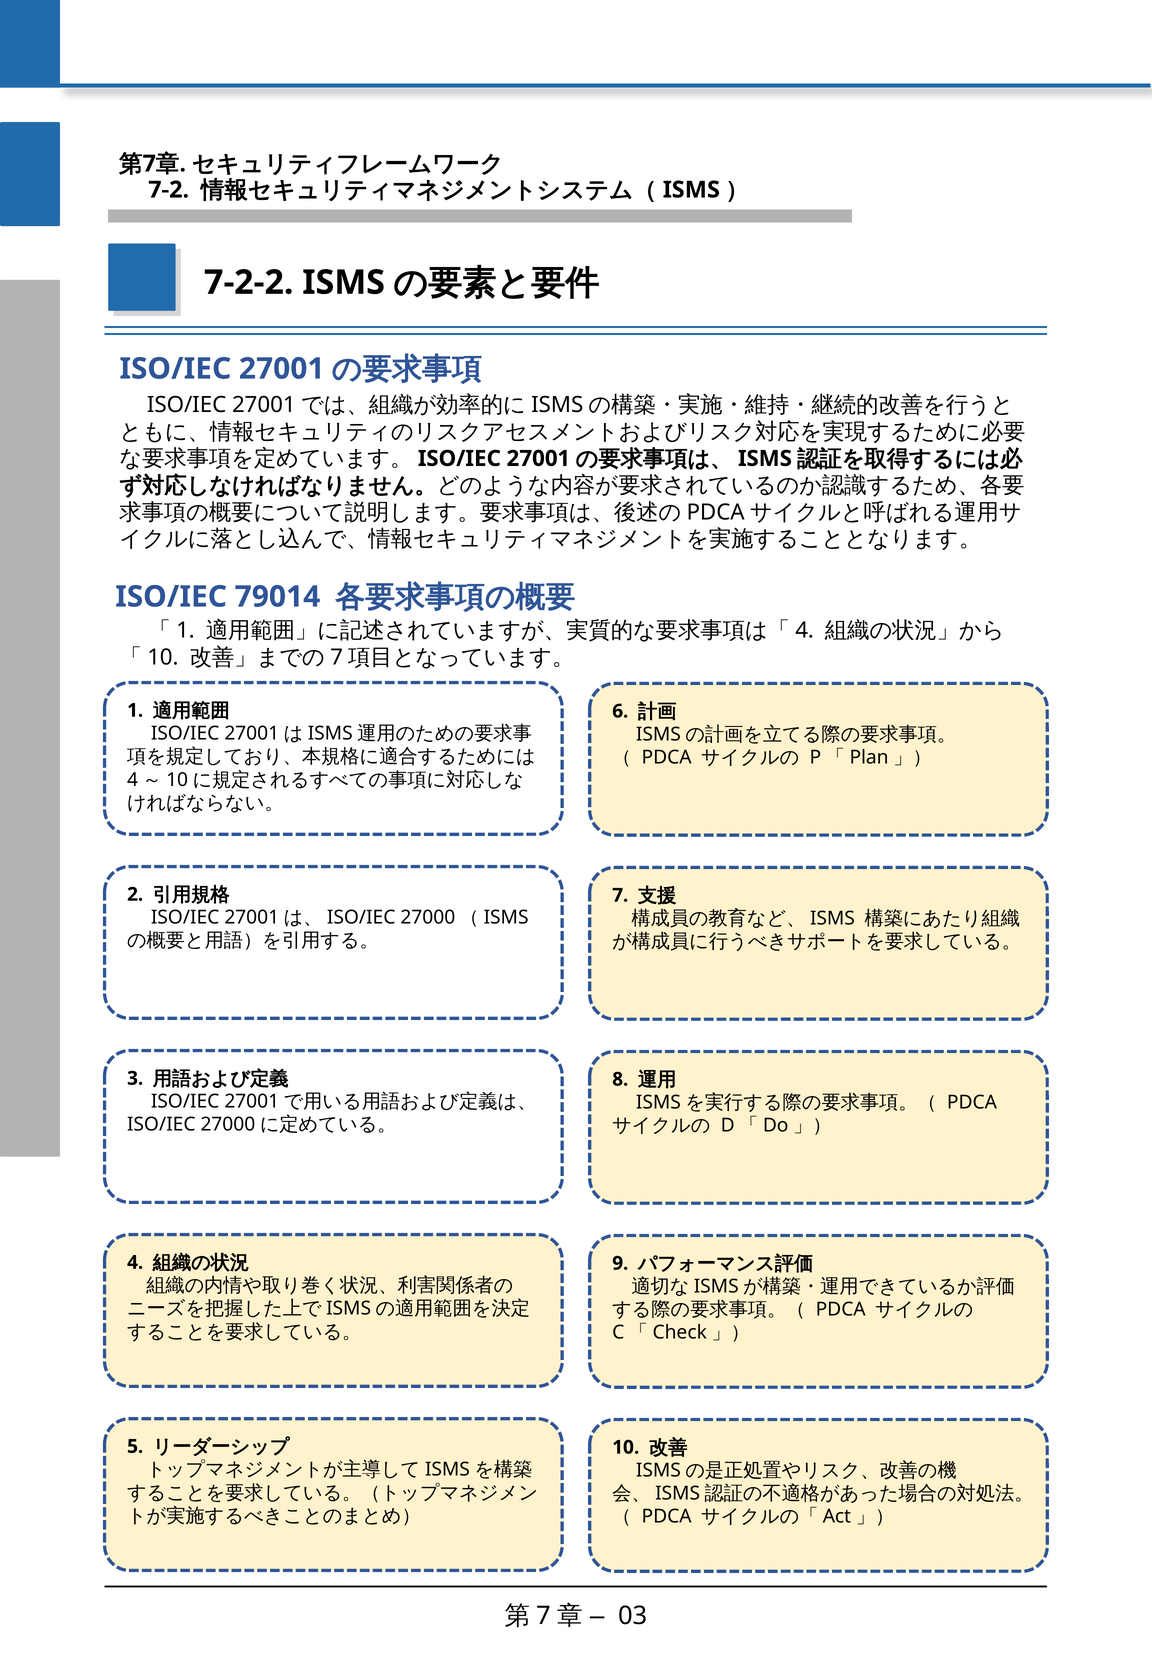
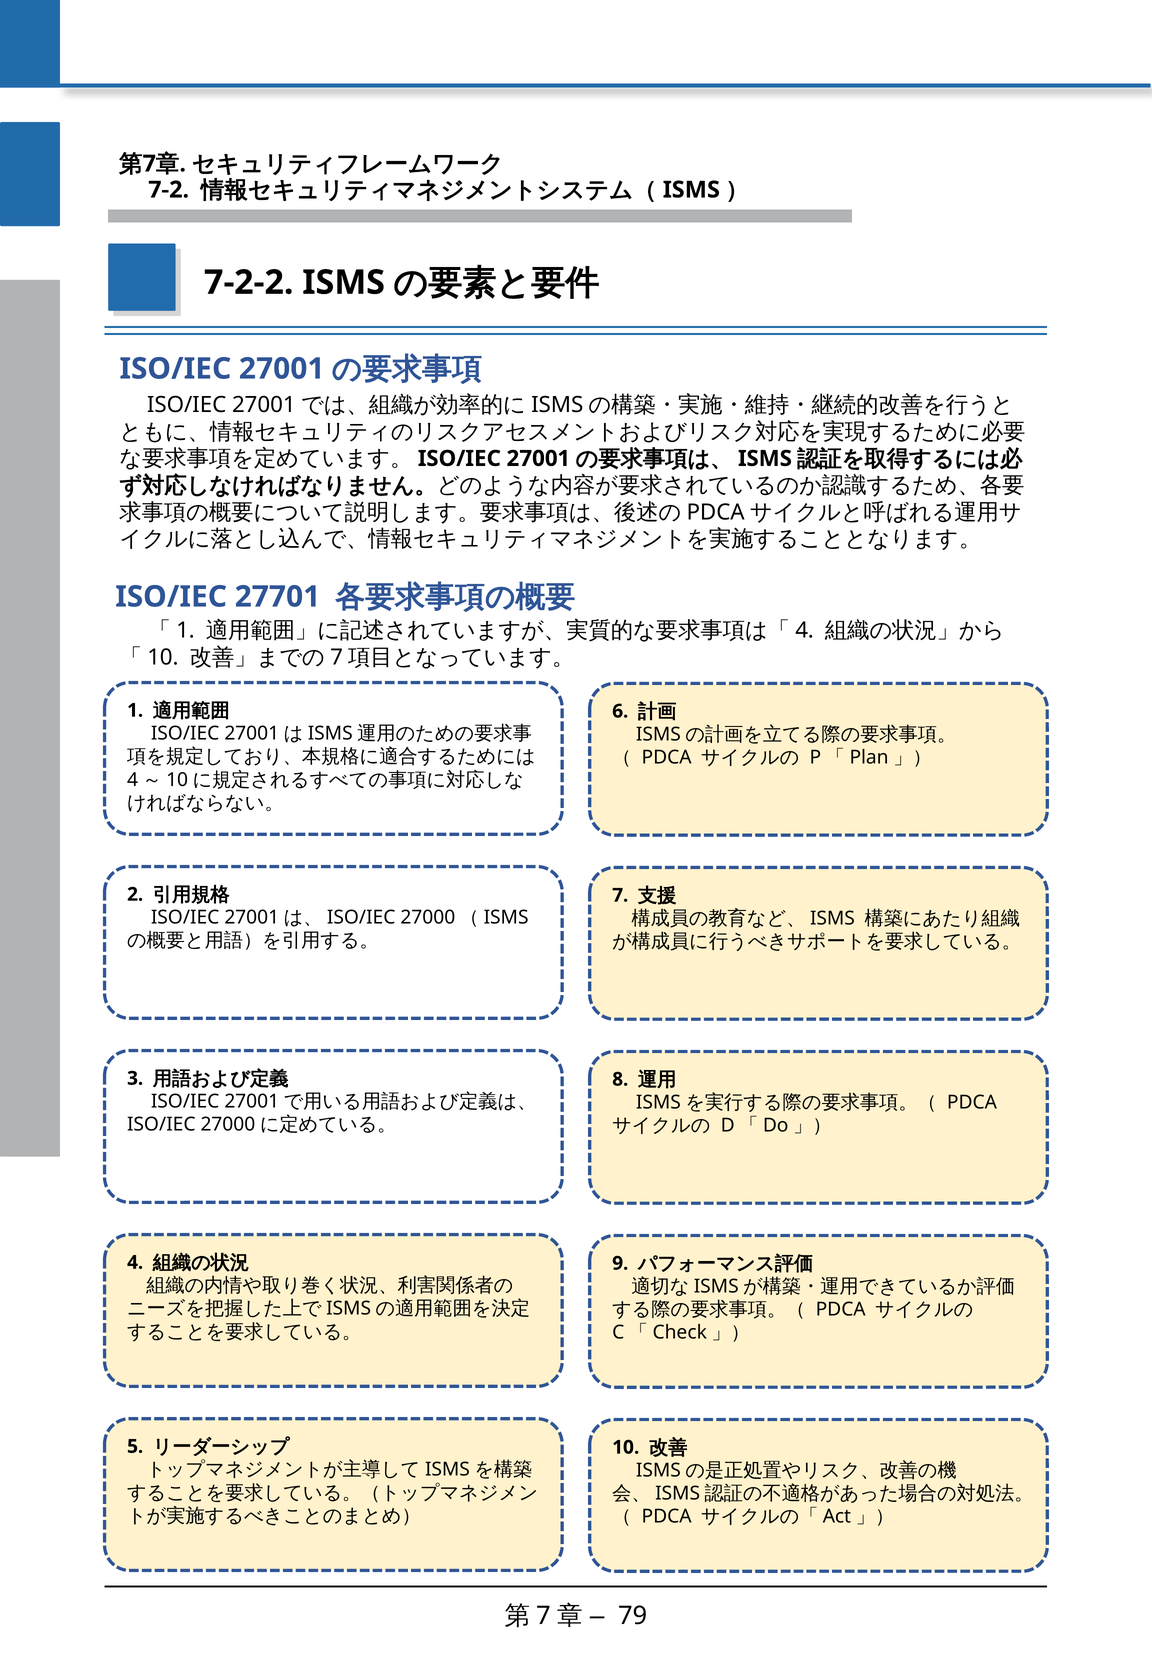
79014: 79014 -> 27701 (277, 597)
03: 03 -> 79 (633, 1616)
